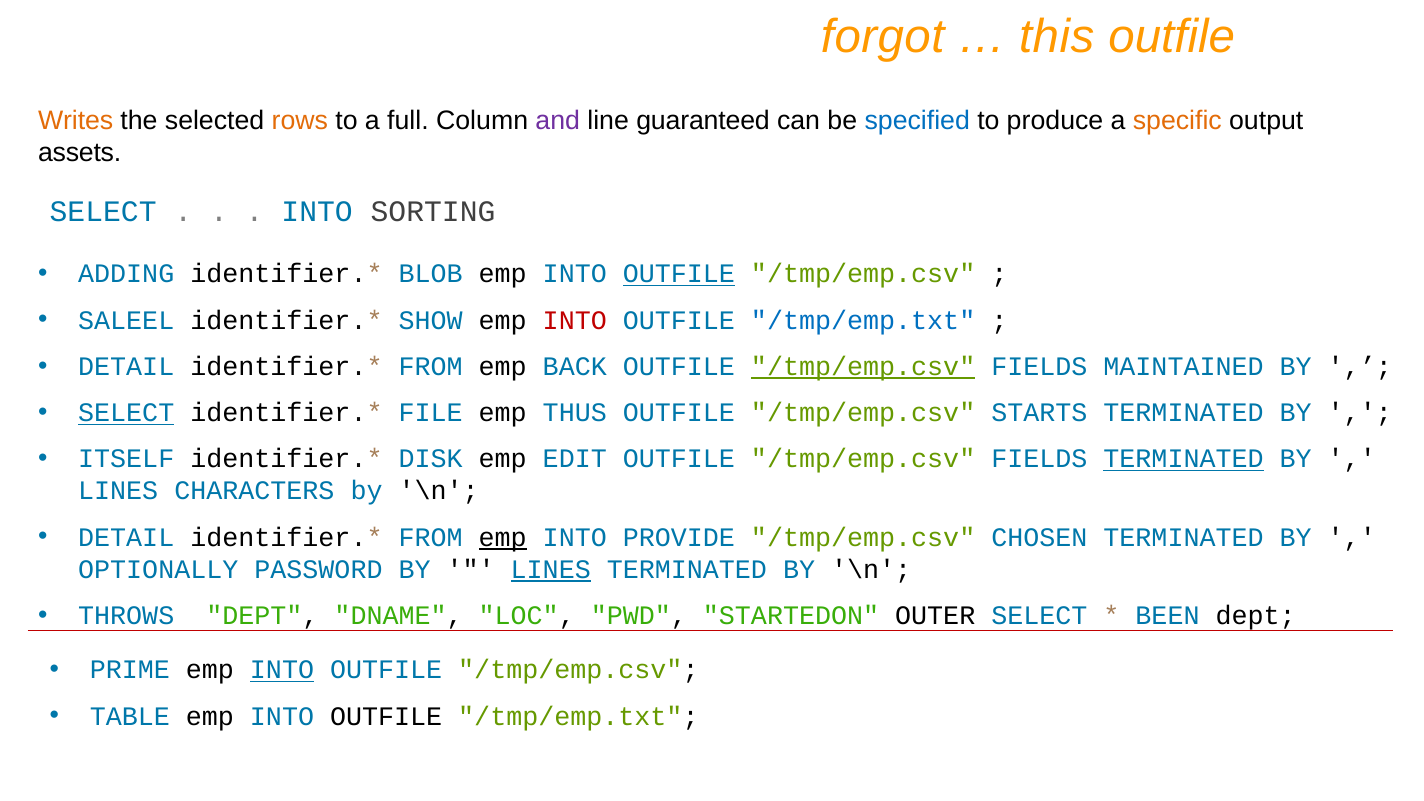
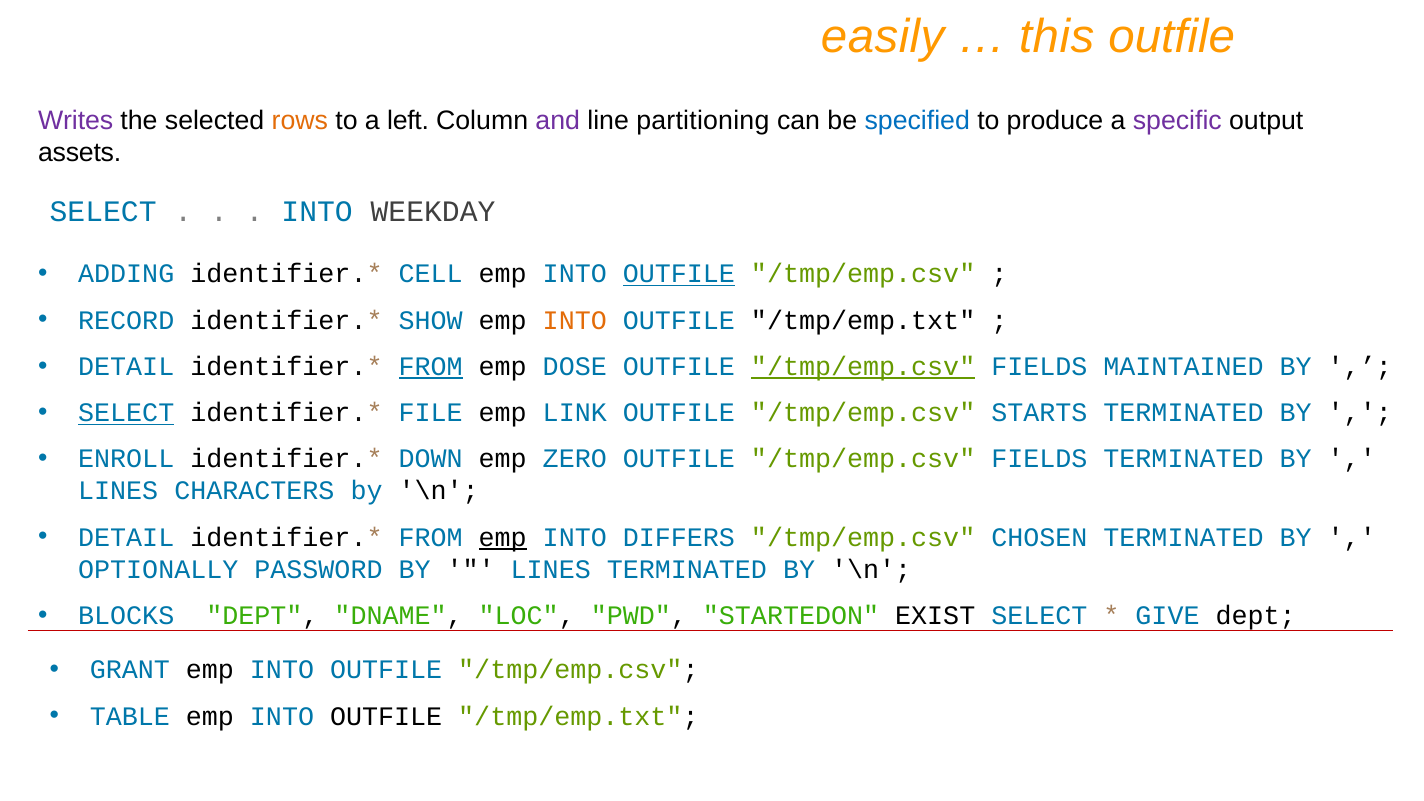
forgot: forgot -> easily (883, 37)
Writes colour: orange -> purple (76, 121)
full: full -> left (408, 121)
guaranteed: guaranteed -> partitioning (703, 121)
specific colour: orange -> purple (1177, 121)
SORTING: SORTING -> WEEKDAY (433, 212)
BLOB: BLOB -> CELL (431, 274)
SALEEL: SALEEL -> RECORD (126, 320)
INTO colour: red -> orange (575, 320)
/tmp/emp.txt colour: blue -> black (863, 320)
FROM underline: none -> present (431, 367)
BACK: BACK -> DOSE (575, 367)
THUS: THUS -> LINK (575, 413)
ITSELF: ITSELF -> ENROLL (126, 459)
DISK: DISK -> DOWN (431, 459)
EDIT: EDIT -> ZERO (575, 459)
TERMINATED underline: present -> none (1184, 459)
PROVIDE: PROVIDE -> DIFFERS (679, 537)
LINES underline: present -> none (551, 569)
THROWS: THROWS -> BLOCKS (126, 616)
OUTER: OUTER -> EXIST (935, 616)
BEEN: BEEN -> GIVE (1168, 616)
PRIME: PRIME -> GRANT (130, 670)
INTO underline: present -> none (282, 670)
